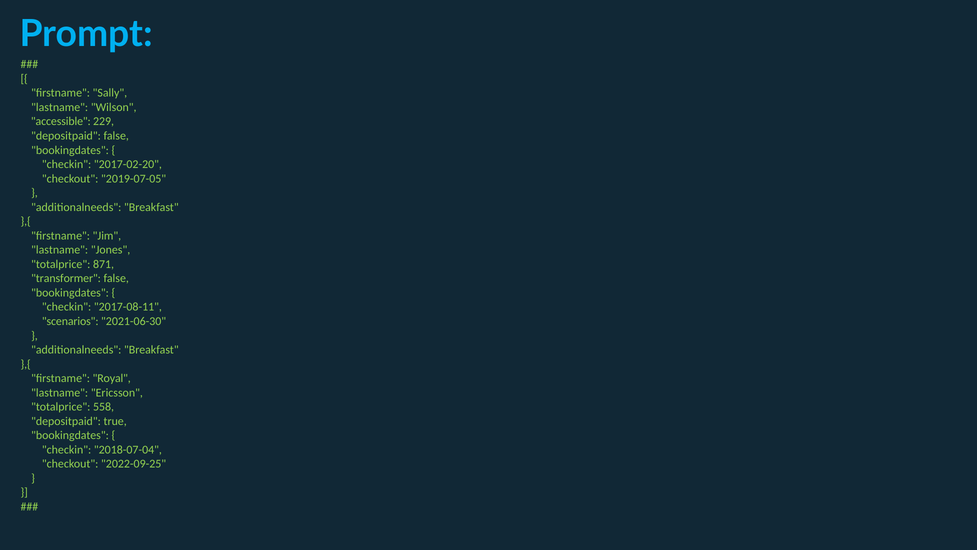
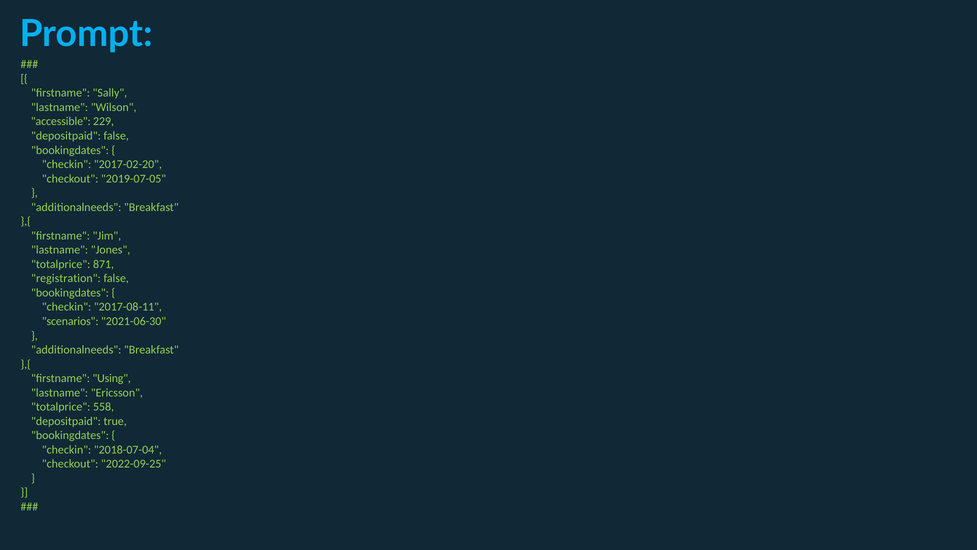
transformer: transformer -> registration (66, 278)
Royal: Royal -> Using (112, 378)
